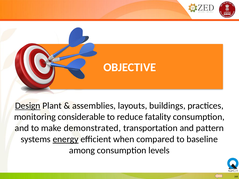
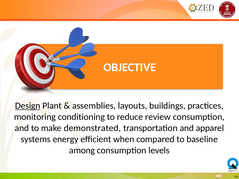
considerable: considerable -> conditioning (81, 117)
fatality: fatality -> review (158, 117)
pattern: pattern -> apparel (210, 128)
energy underline: present -> none (66, 139)
